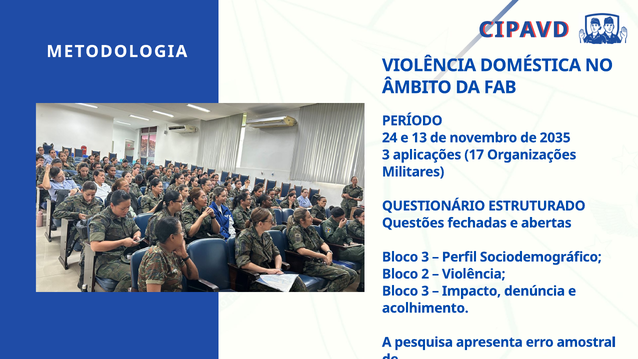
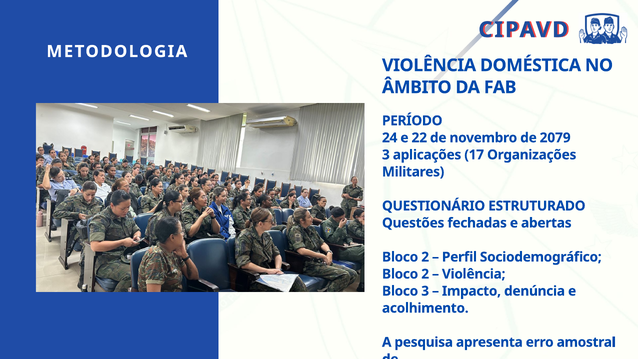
13: 13 -> 22 (419, 138)
2035: 2035 -> 2079 (555, 138)
3: 3 -> 2 (425, 257)
